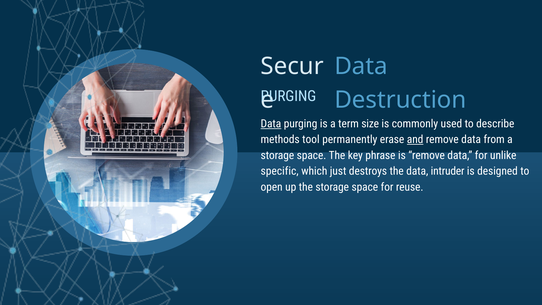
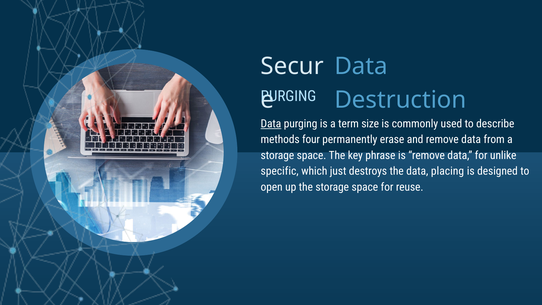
tool: tool -> four (311, 139)
and underline: present -> none (415, 139)
intruder: intruder -> placing (448, 171)
